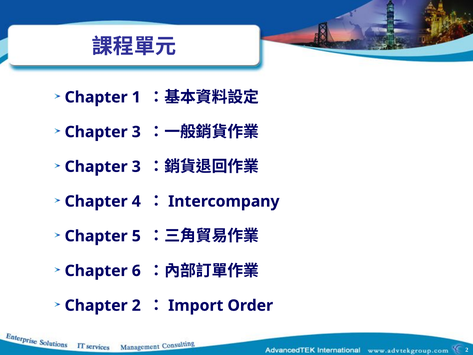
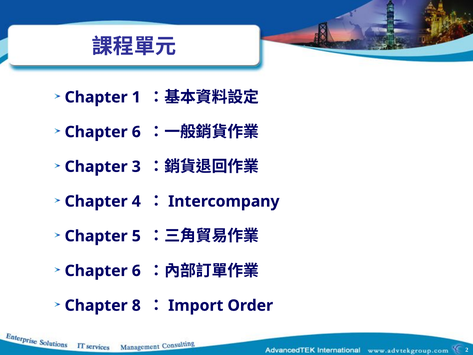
3: 3 -> 6 (136, 132)
Chapter 2: 2 -> 8 (136, 305)
